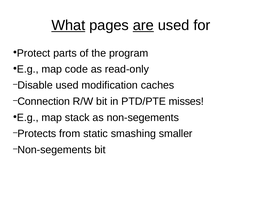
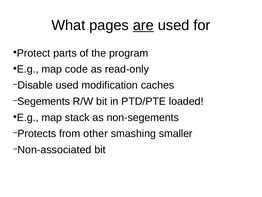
What underline: present -> none (68, 25)
Connection: Connection -> Segements (44, 101)
misses: misses -> loaded (186, 101)
static: static -> other (95, 133)
Non-segements: Non-segements -> Non-associated (54, 149)
